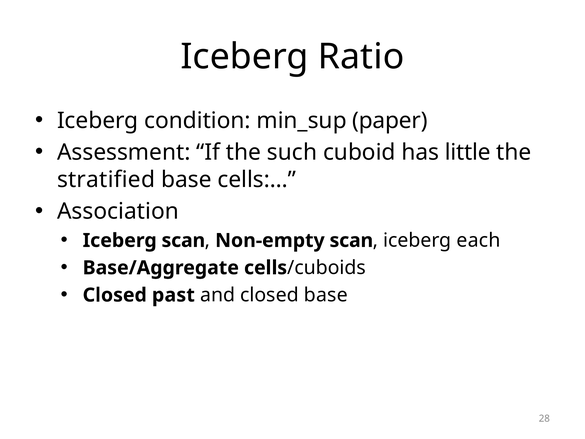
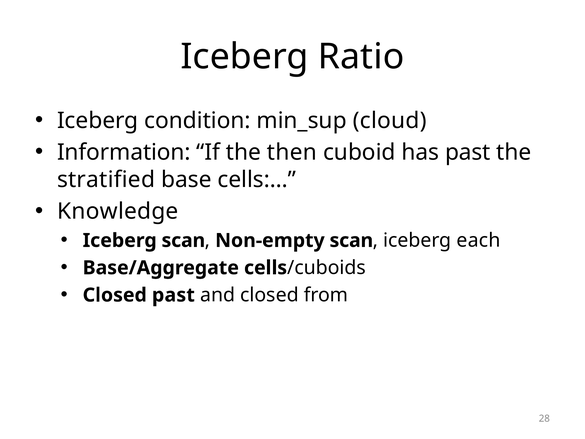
paper: paper -> cloud (390, 121)
Assessment: Assessment -> Information (124, 152)
such: such -> then (292, 152)
has little: little -> past (468, 152)
Association: Association -> Knowledge (118, 211)
closed base: base -> from (326, 295)
